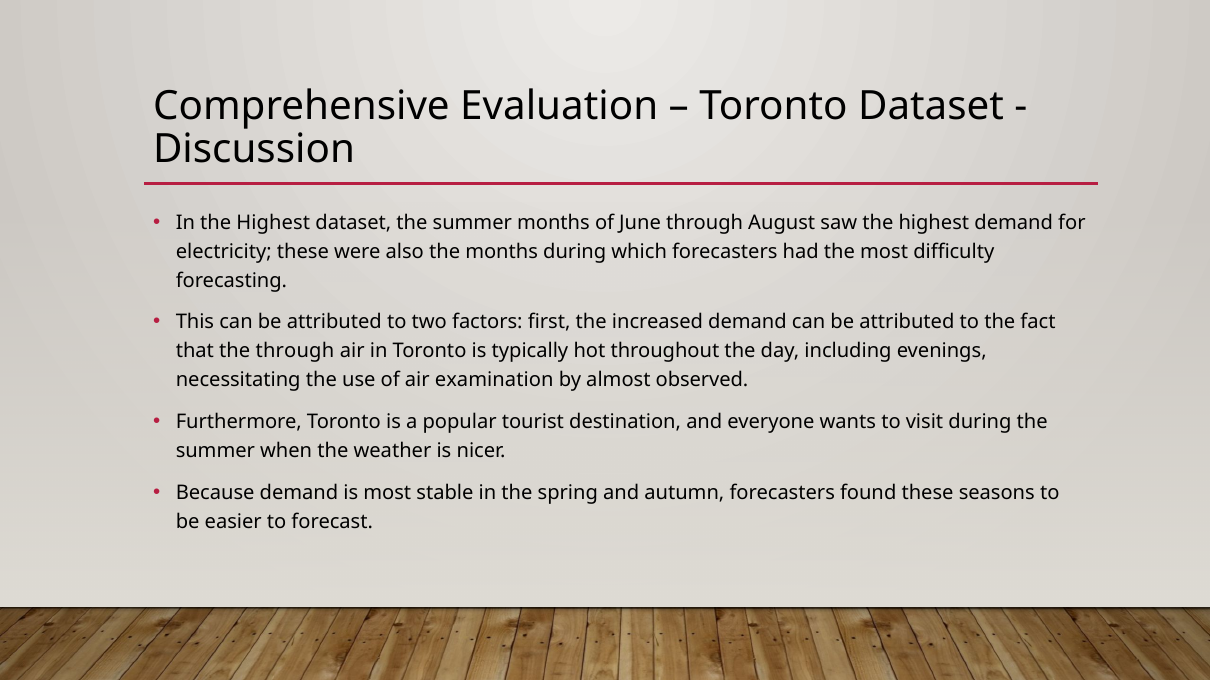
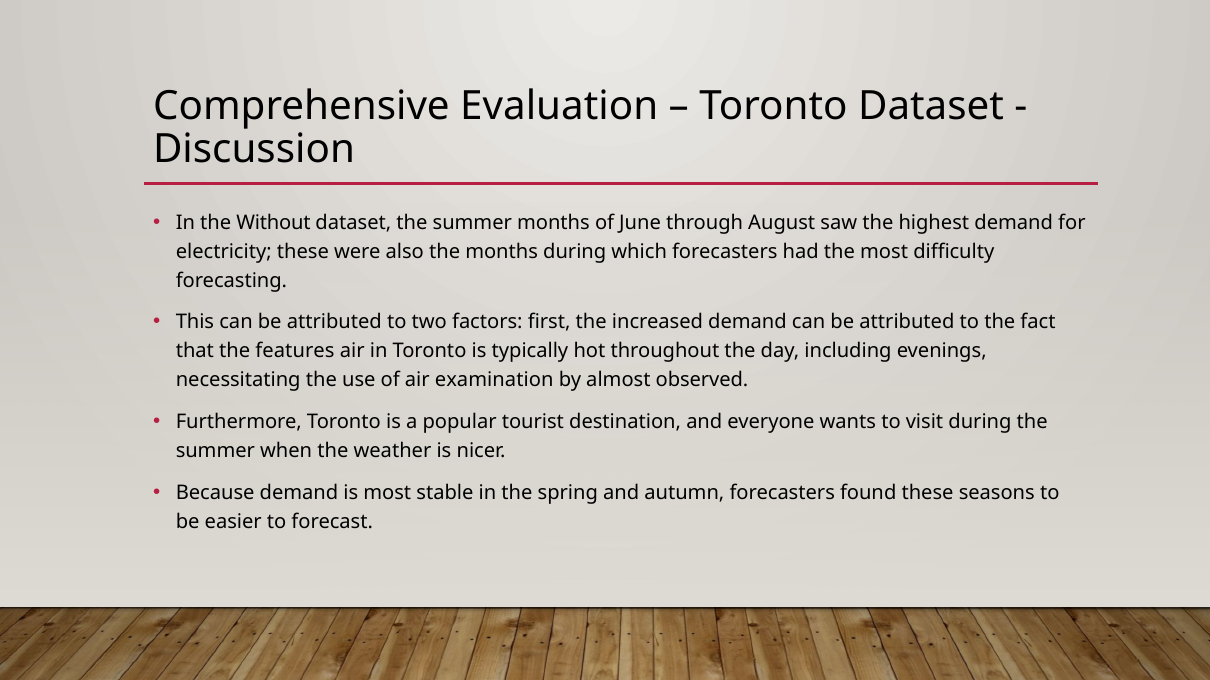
In the Highest: Highest -> Without (273, 223)
the through: through -> features (295, 352)
